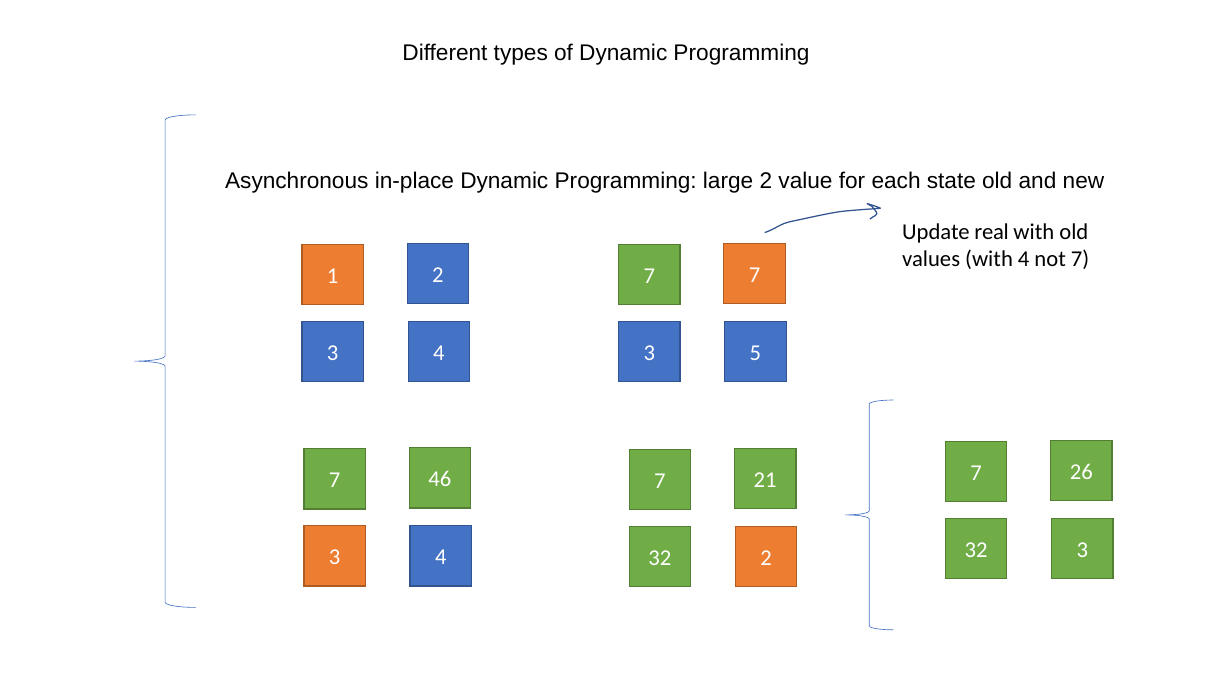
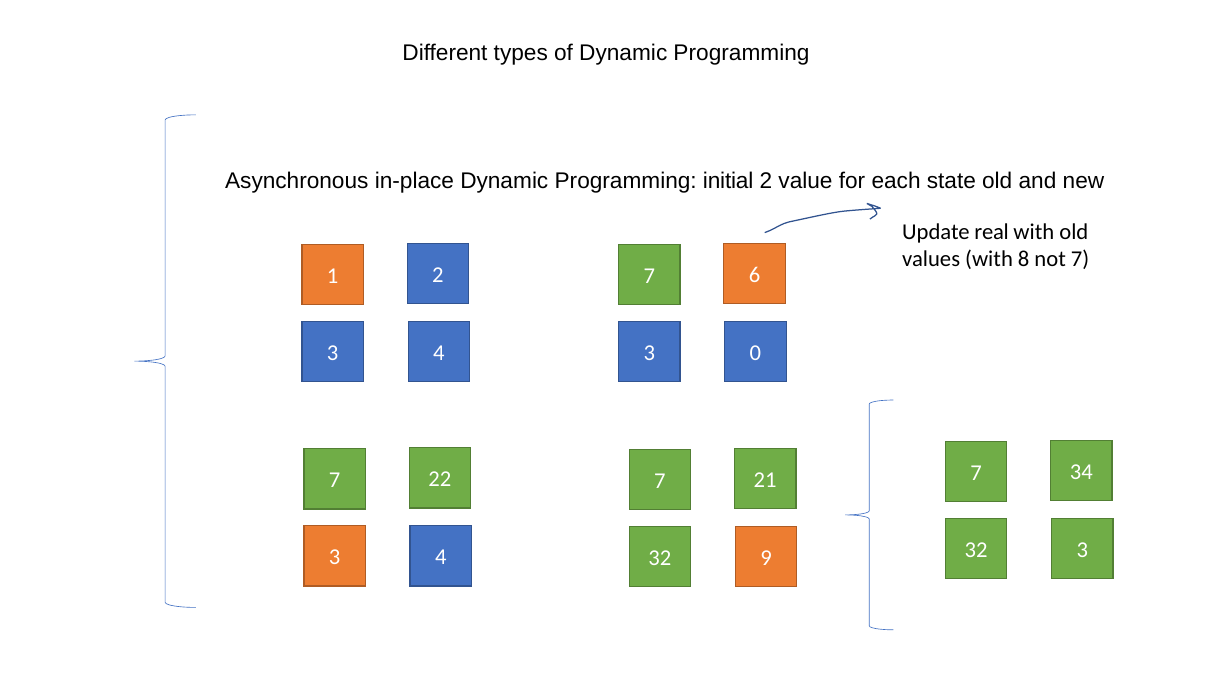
large: large -> initial (728, 182)
with 4: 4 -> 8 (1024, 260)
7: 7 -> 6 (754, 275)
5: 5 -> 0 (755, 353)
26: 26 -> 34 (1081, 472)
46: 46 -> 22 (440, 480)
32 2: 2 -> 9 (766, 559)
